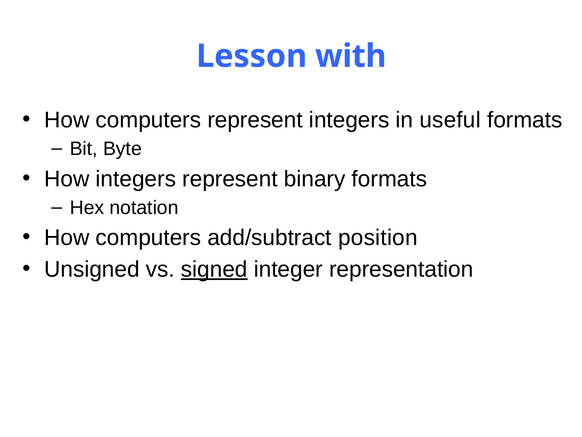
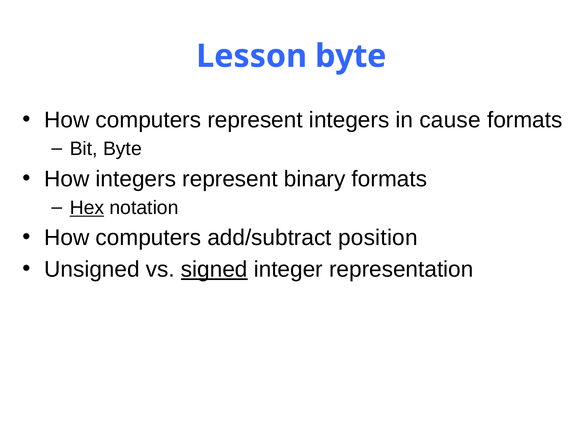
Lesson with: with -> byte (351, 56)
useful: useful -> cause (450, 120)
Hex underline: none -> present (87, 208)
